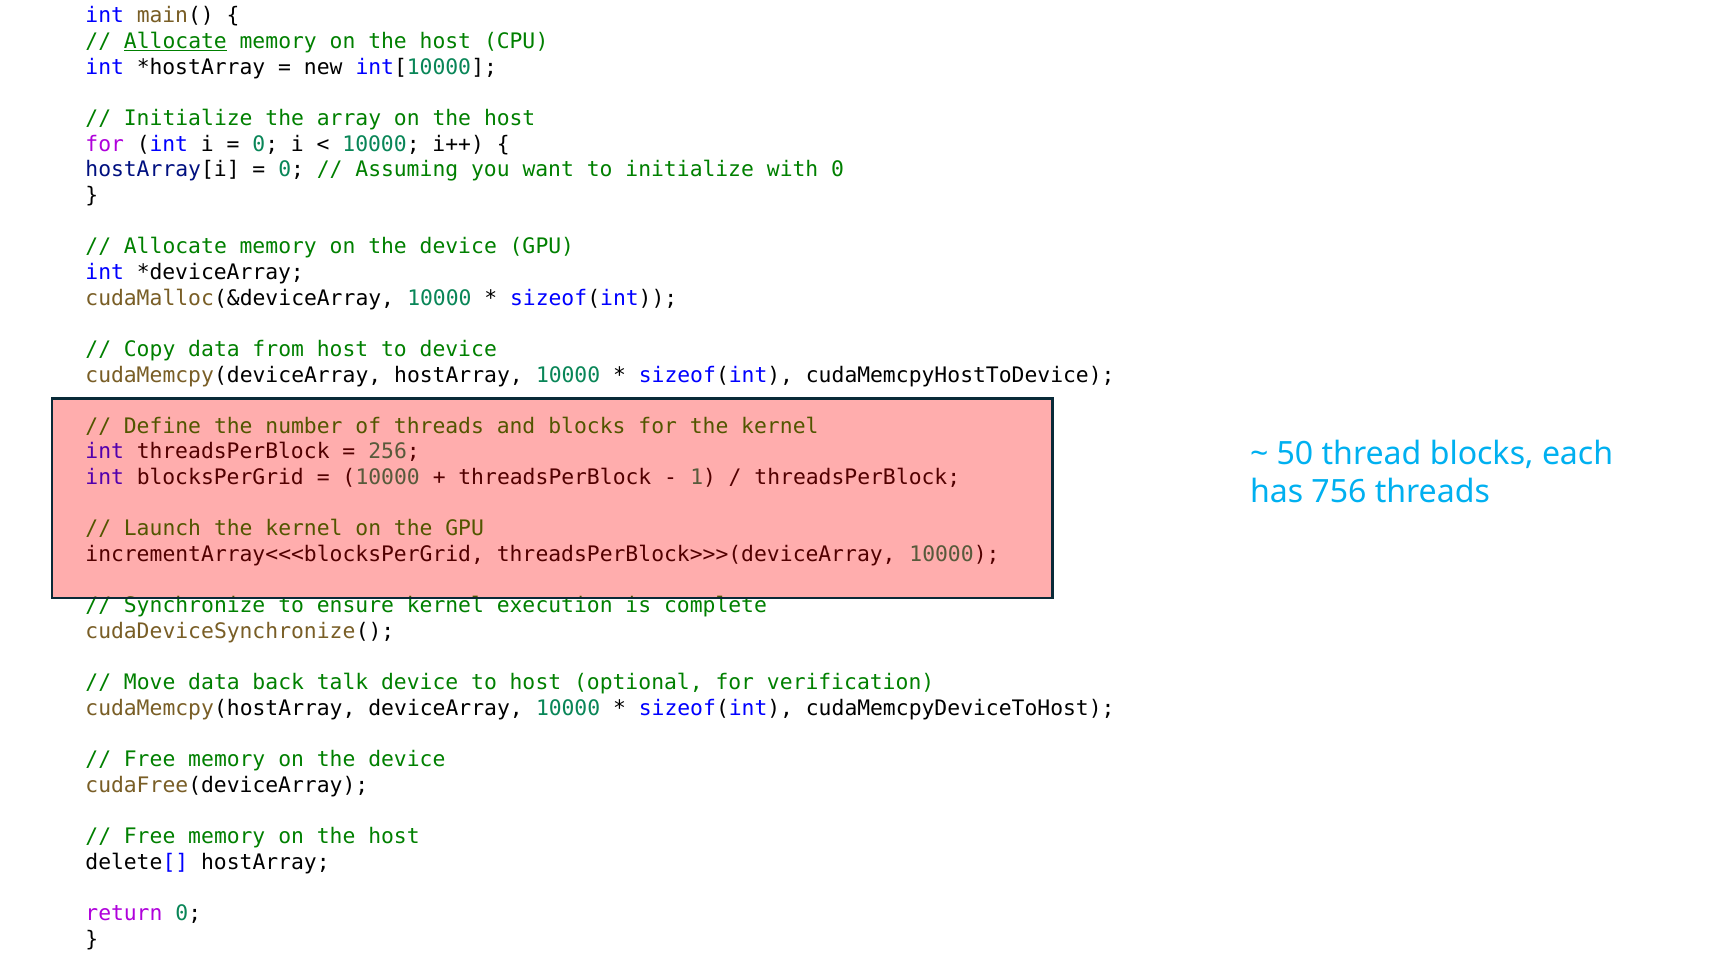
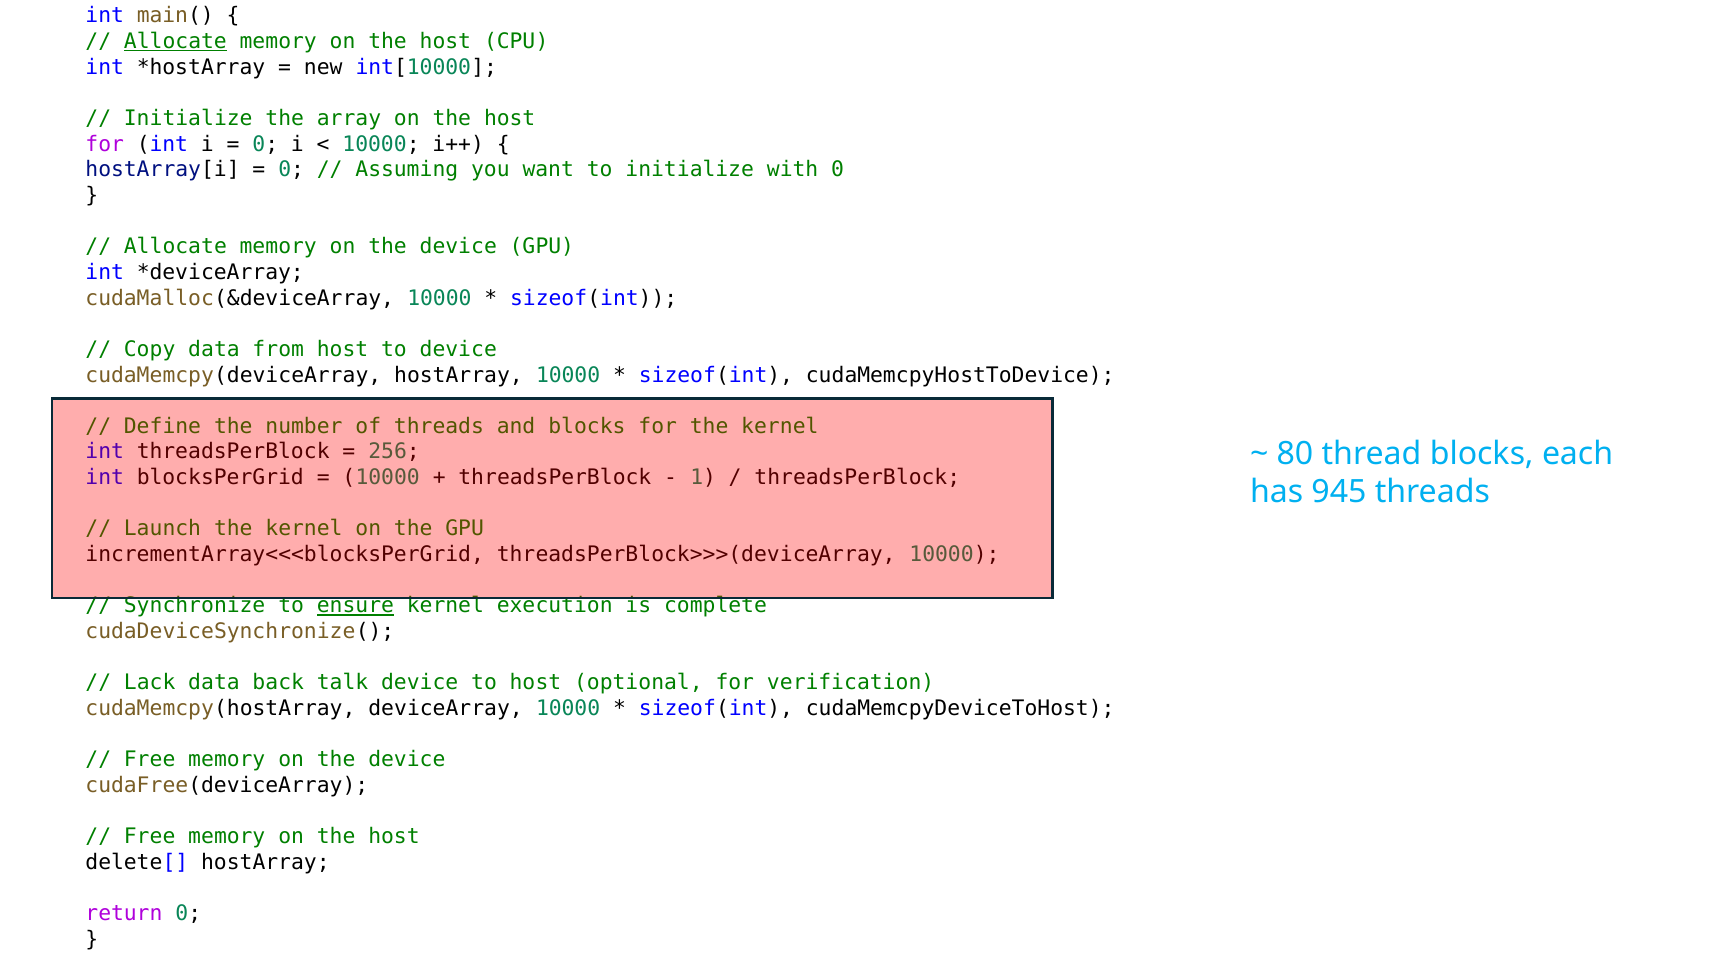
50: 50 -> 80 (1295, 454)
756: 756 -> 945 (1339, 493)
ensure underline: none -> present (355, 606)
Move: Move -> Lack (150, 683)
